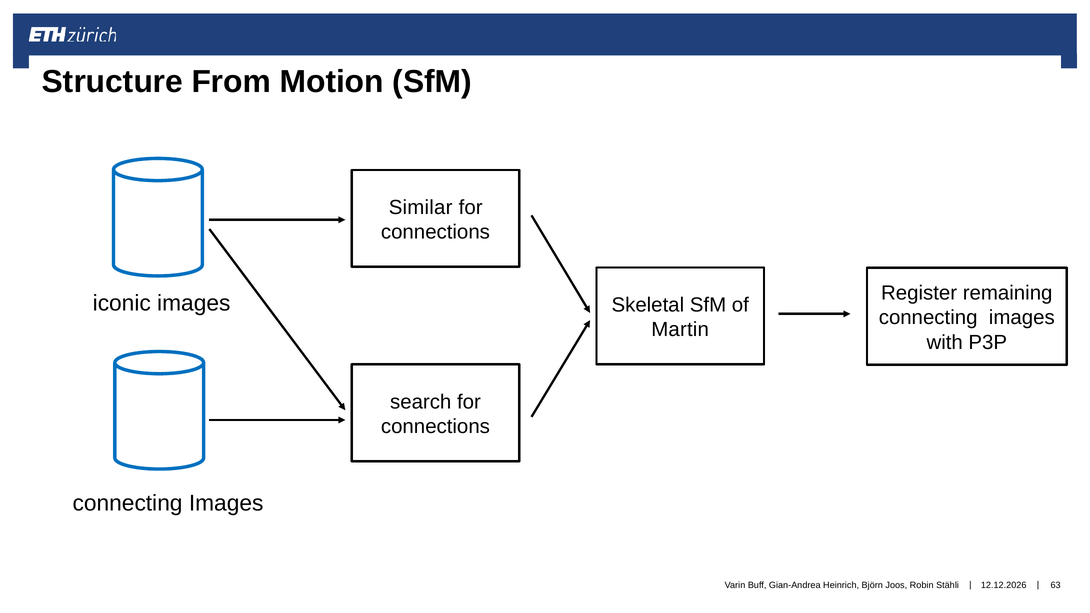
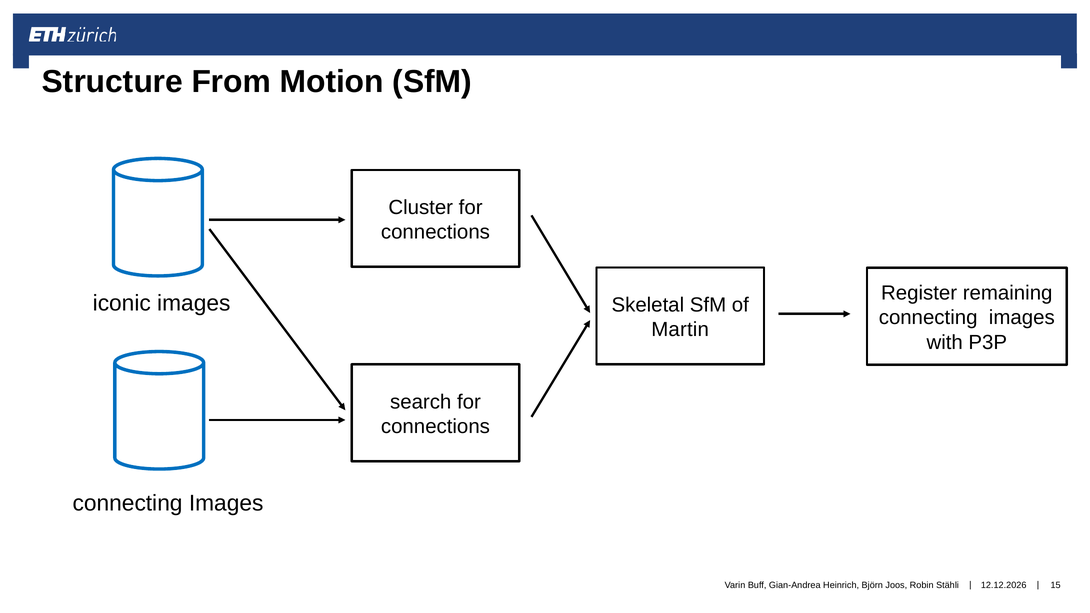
Similar: Similar -> Cluster (421, 208)
63: 63 -> 15 (1056, 586)
